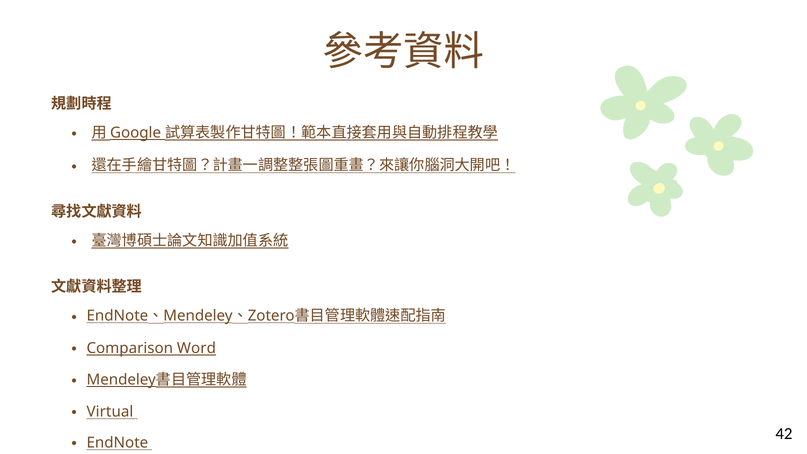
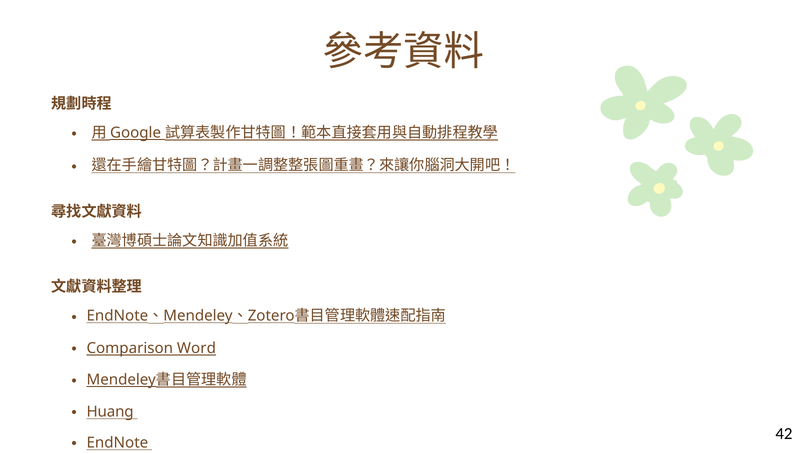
Virtual: Virtual -> Huang (110, 412)
